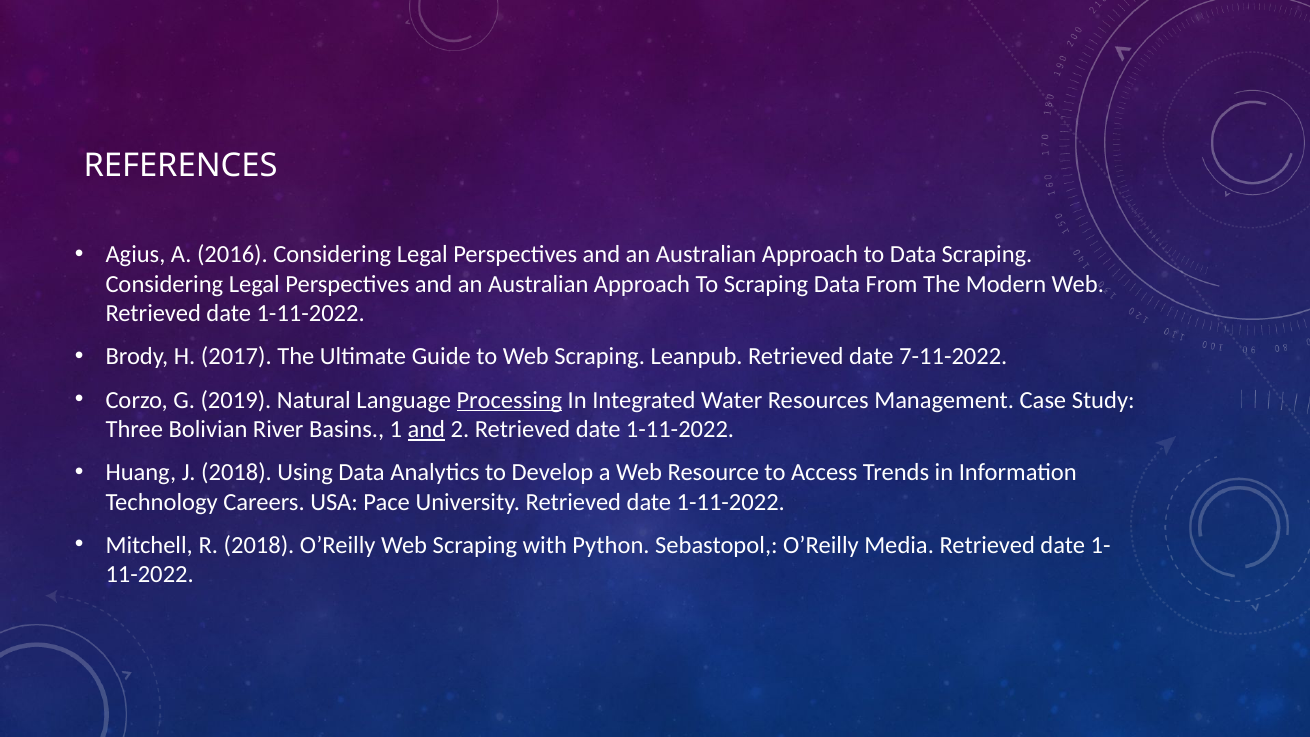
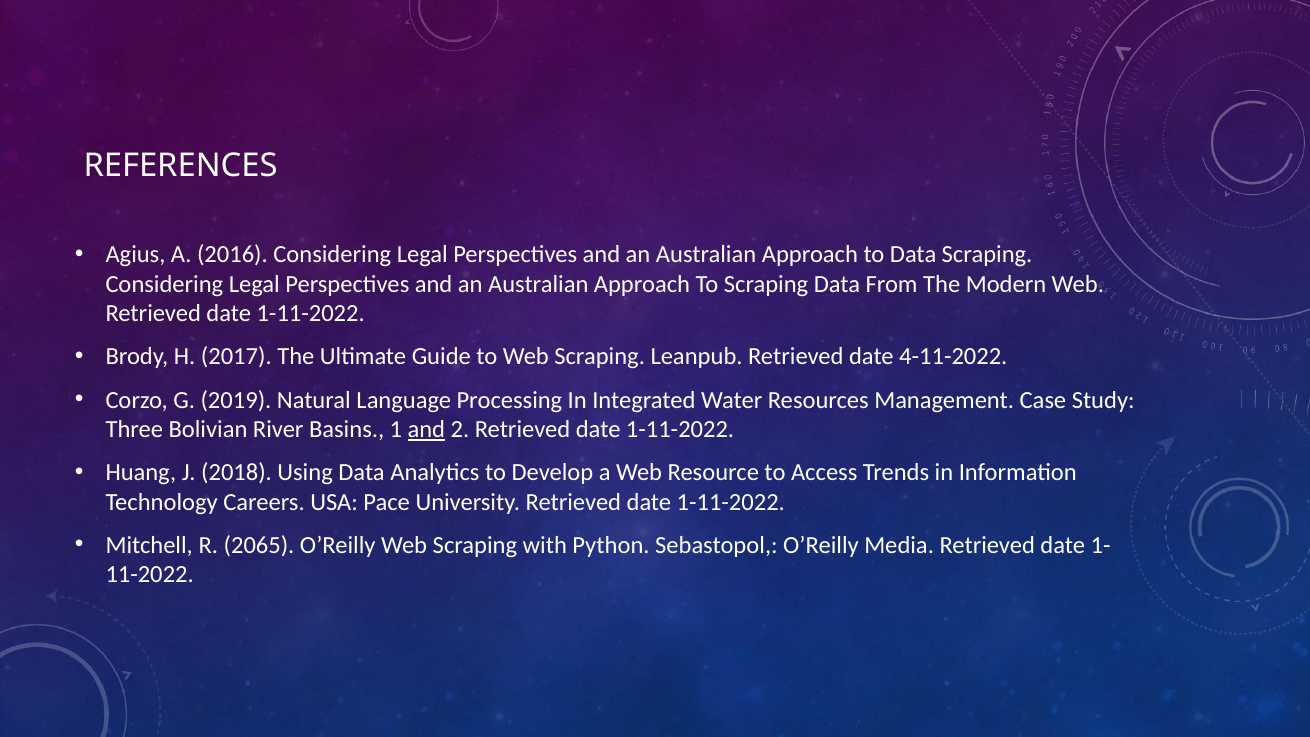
7-11-2022: 7-11-2022 -> 4-11-2022 (953, 357)
Processing underline: present -> none (509, 400)
R 2018: 2018 -> 2065 (259, 545)
